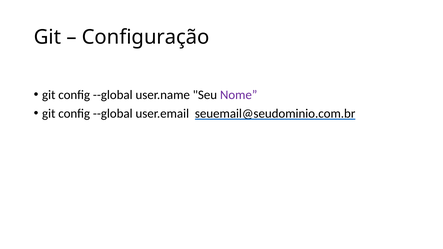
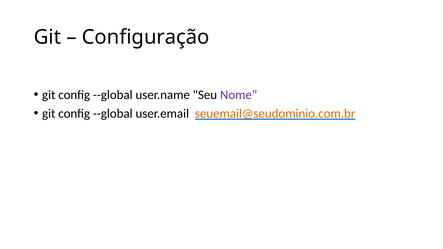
seuemail@seudominio.com.br colour: black -> orange (275, 114)
